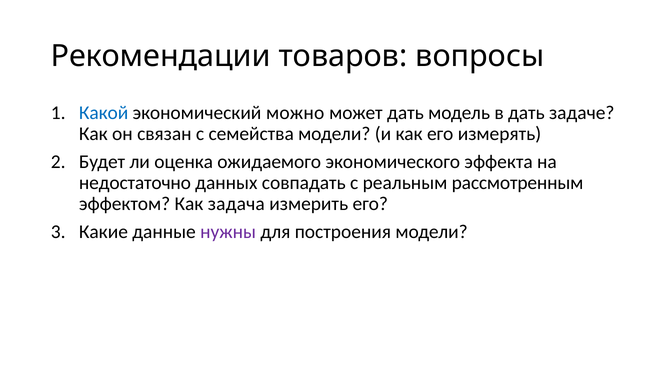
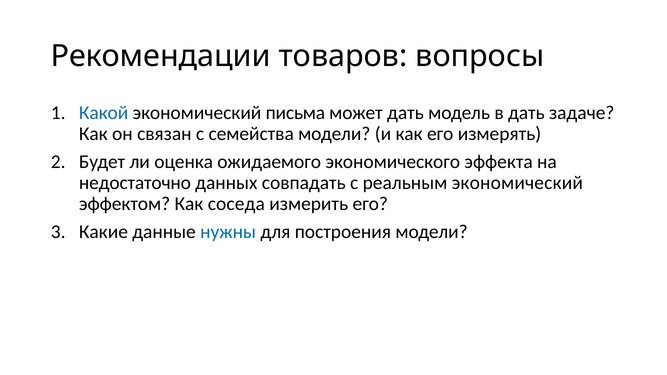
можно: можно -> письма (295, 113)
реальным рассмотренным: рассмотренным -> экономический (517, 183)
задача: задача -> соседа (236, 204)
нужны colour: purple -> blue (228, 232)
